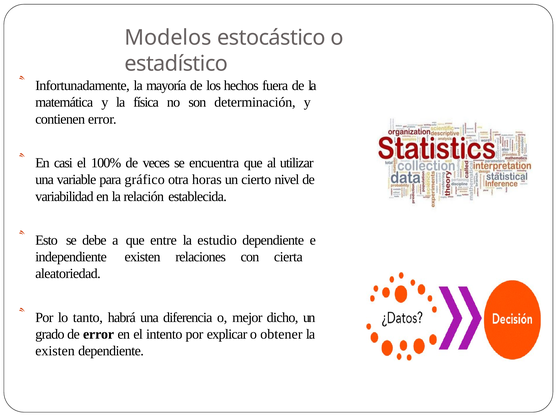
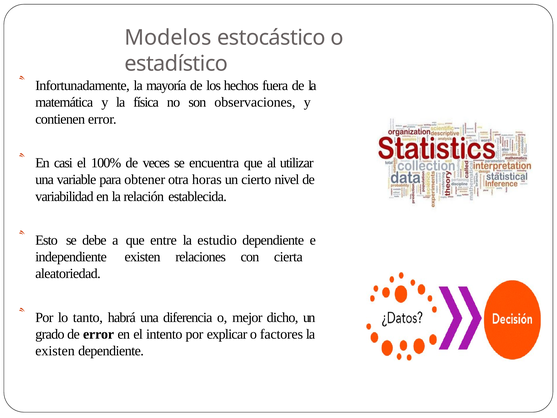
determinación: determinación -> observaciones (255, 102)
gráfico: gráfico -> obtener (145, 180)
obtener: obtener -> factores (281, 334)
